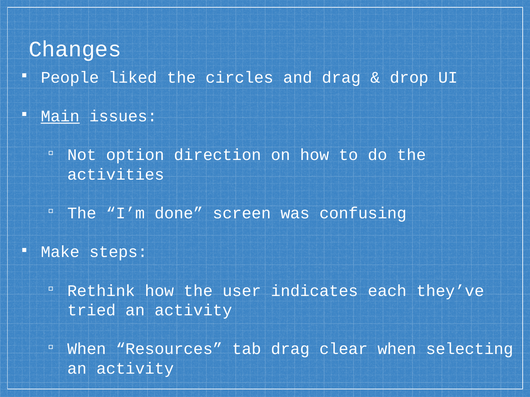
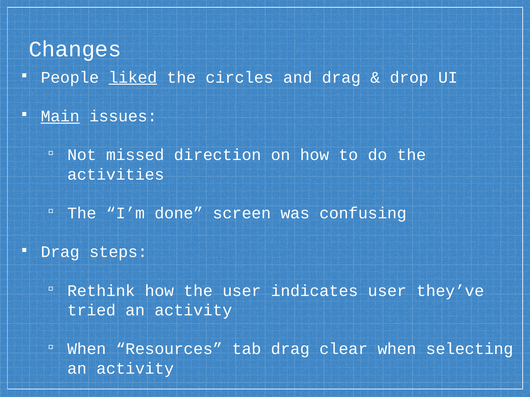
liked underline: none -> present (133, 77)
option: option -> missed (135, 155)
Make: Make -> Drag (60, 252)
indicates each: each -> user (387, 291)
